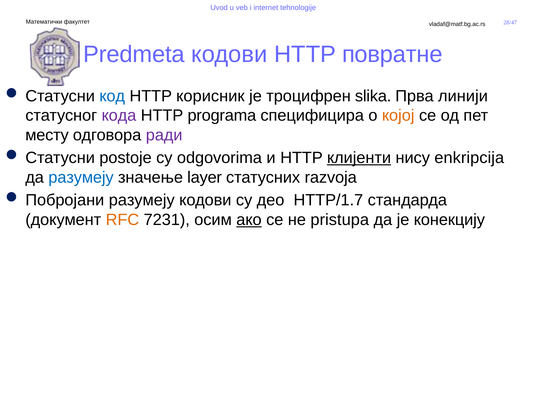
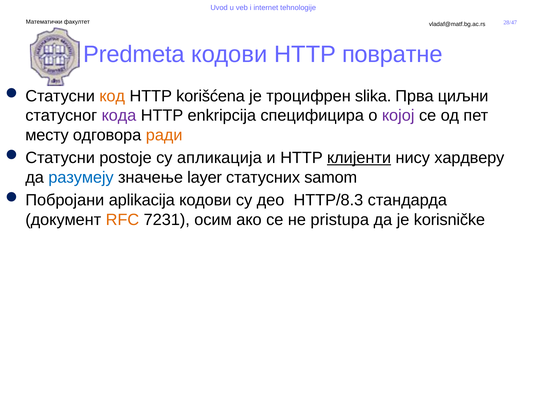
код colour: blue -> orange (112, 96)
корисник: корисник -> korišćena (211, 96)
линији: линији -> циљни (463, 96)
programa: programa -> enkripcija (222, 116)
којој colour: orange -> purple (398, 116)
ради colour: purple -> orange (164, 135)
odgovorima: odgovorima -> апликација (219, 158)
enkripcija: enkripcija -> хардверу (469, 158)
razvoja: razvoja -> samom (331, 178)
разумеју: разумеју -> aplikacija (142, 201)
HTTP/1.7: HTTP/1.7 -> HTTP/8.3 (328, 201)
ако underline: present -> none (249, 220)
конекцију: конекцију -> korisničke (449, 220)
